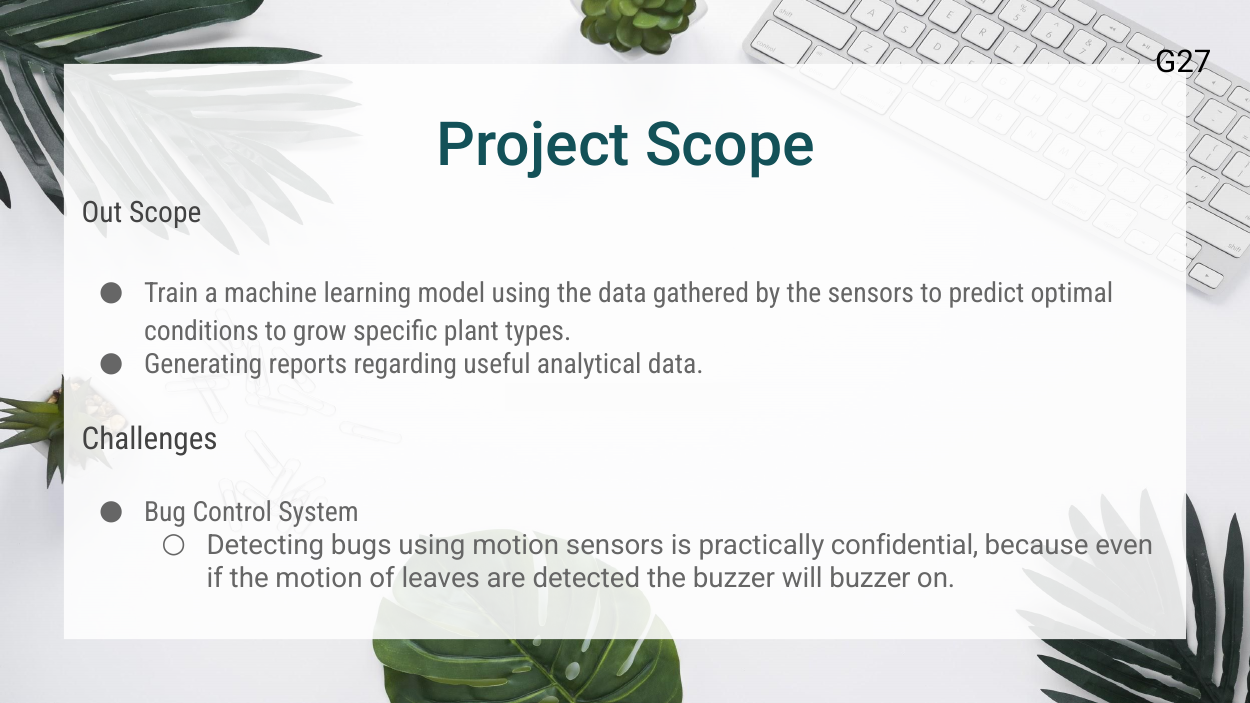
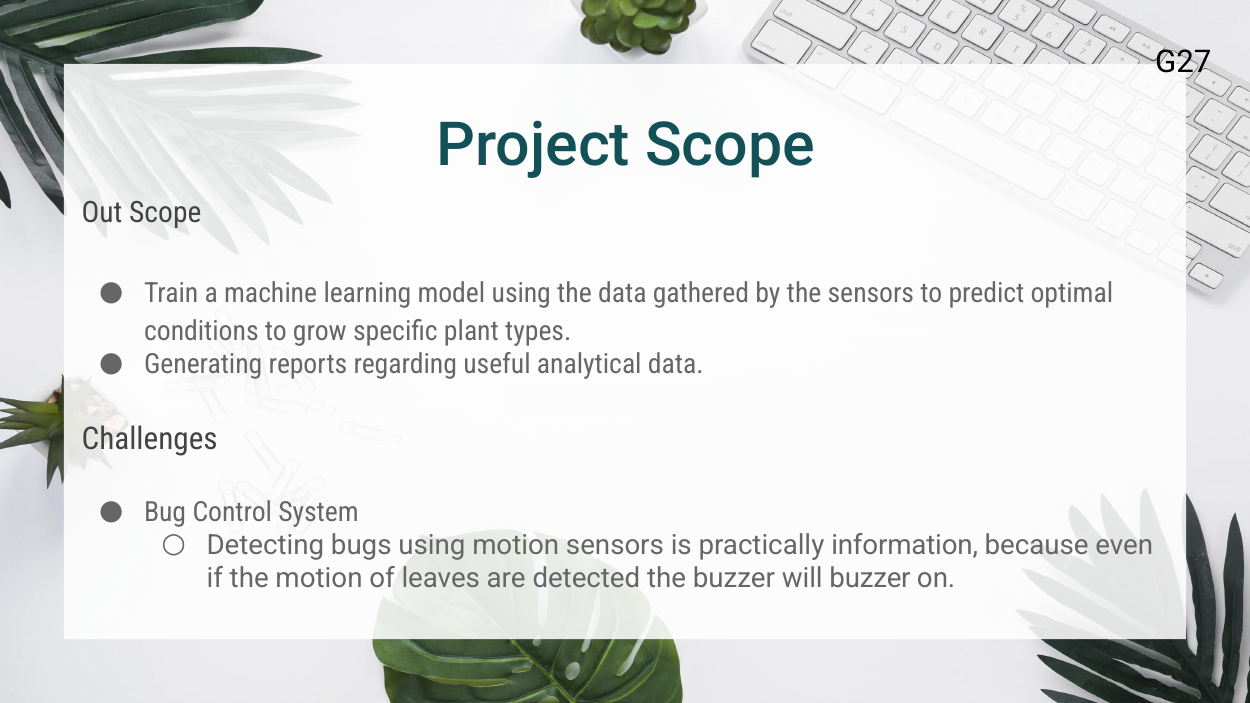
confidential: confidential -> information (905, 545)
